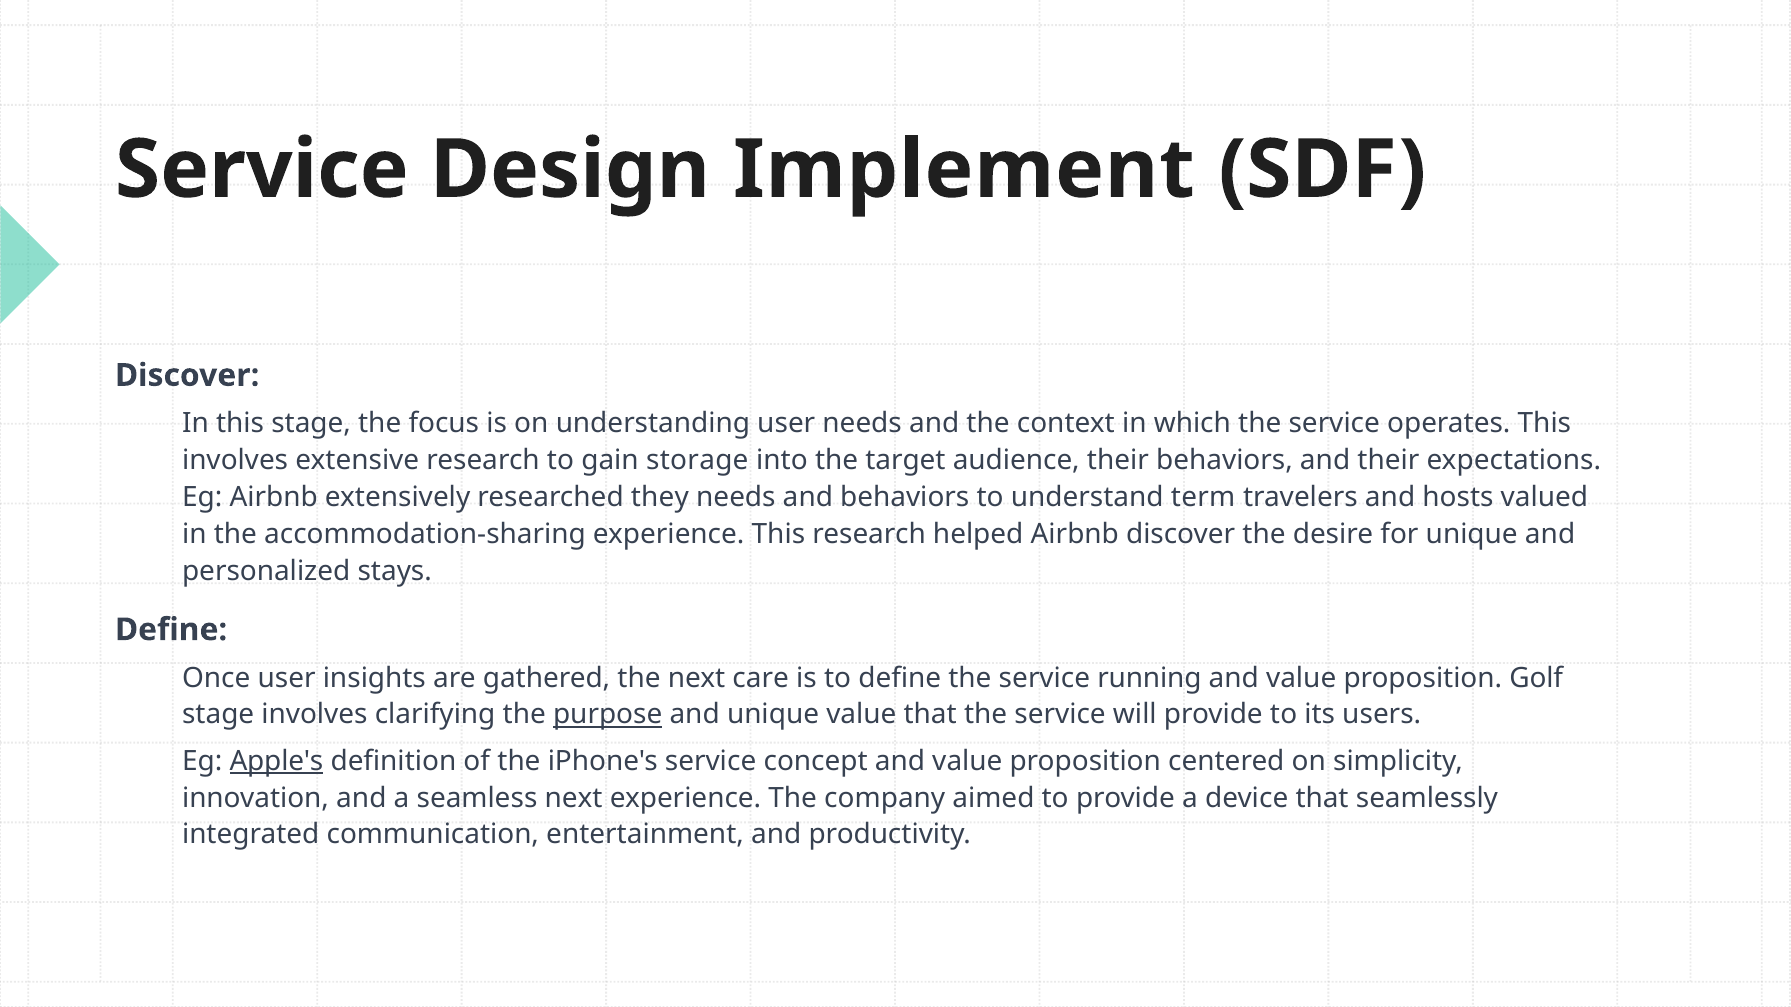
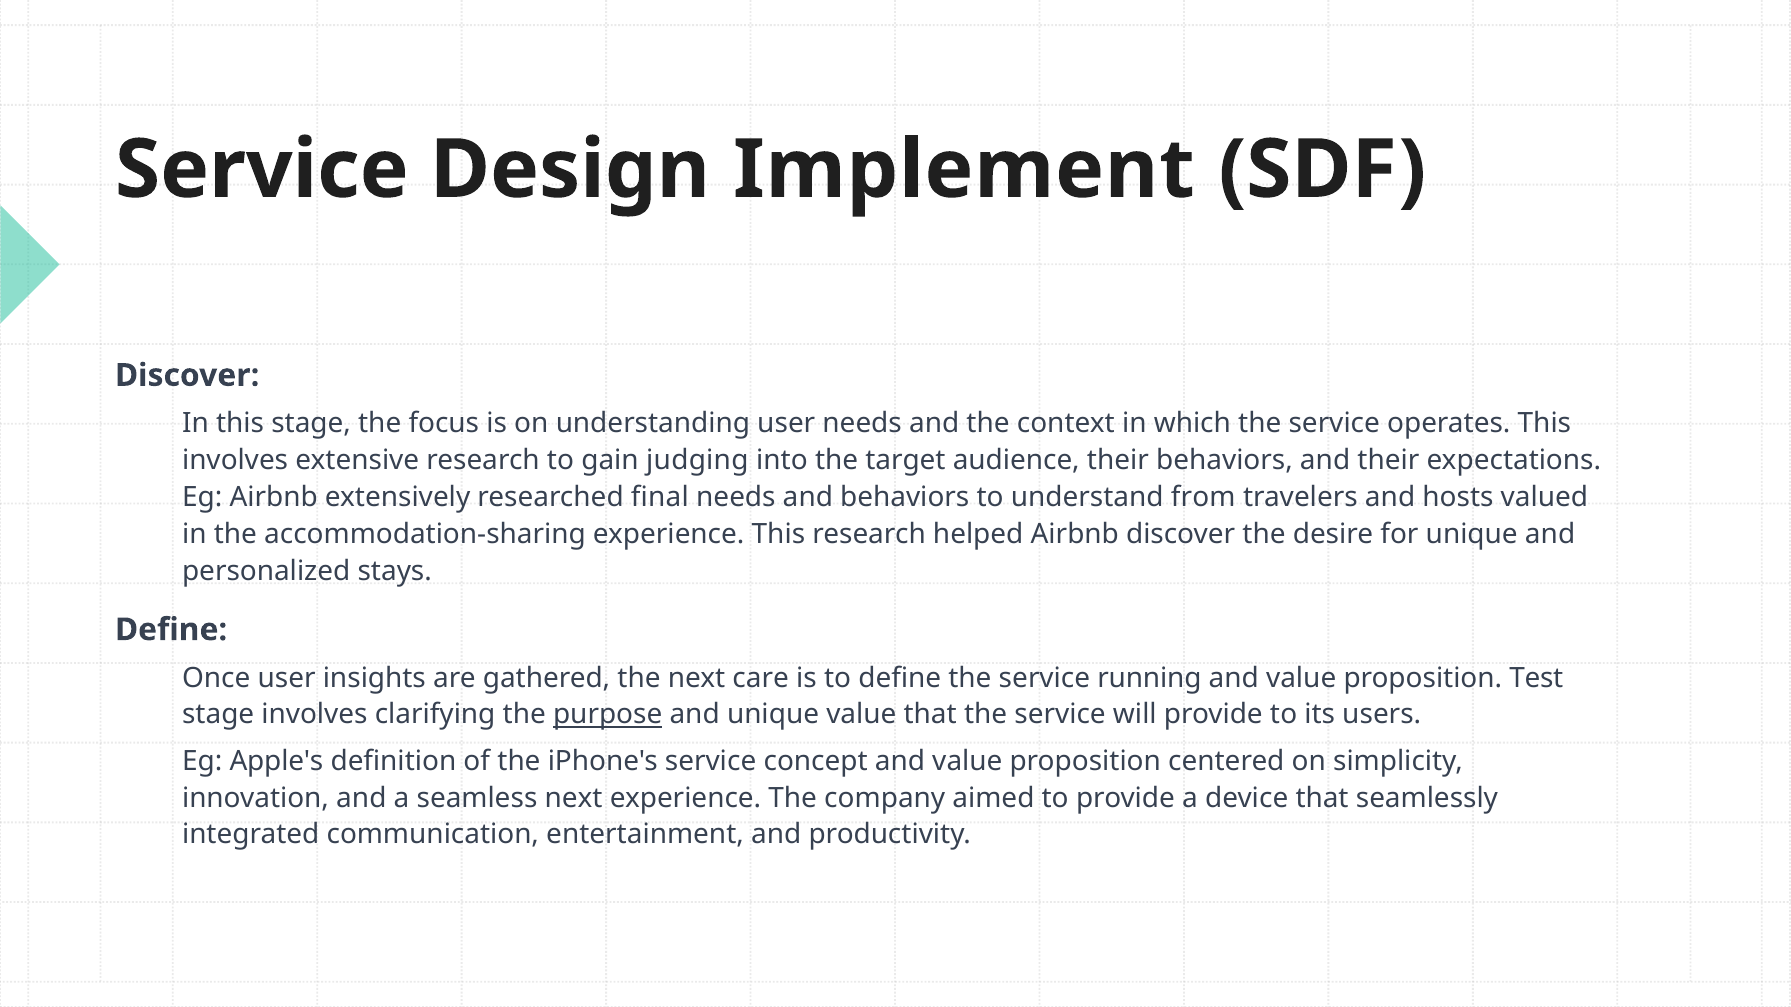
storage: storage -> judging (697, 461)
they: they -> final (660, 498)
term: term -> from (1203, 498)
Golf: Golf -> Test (1536, 678)
Apple's underline: present -> none (276, 761)
